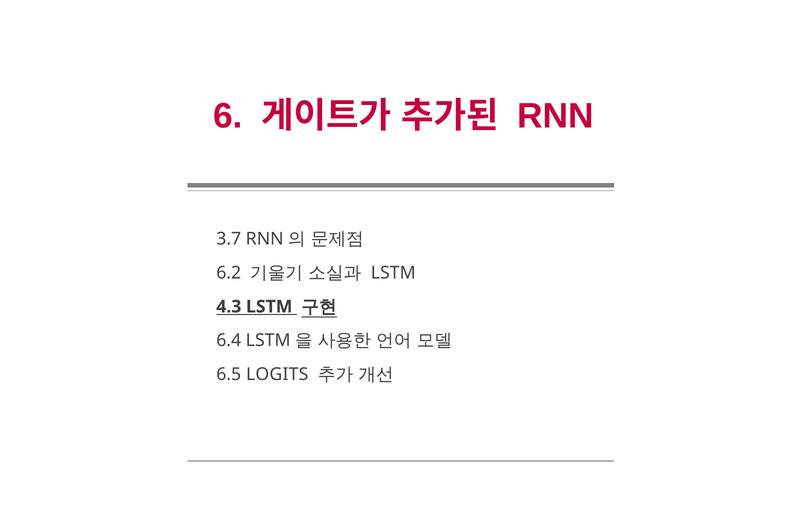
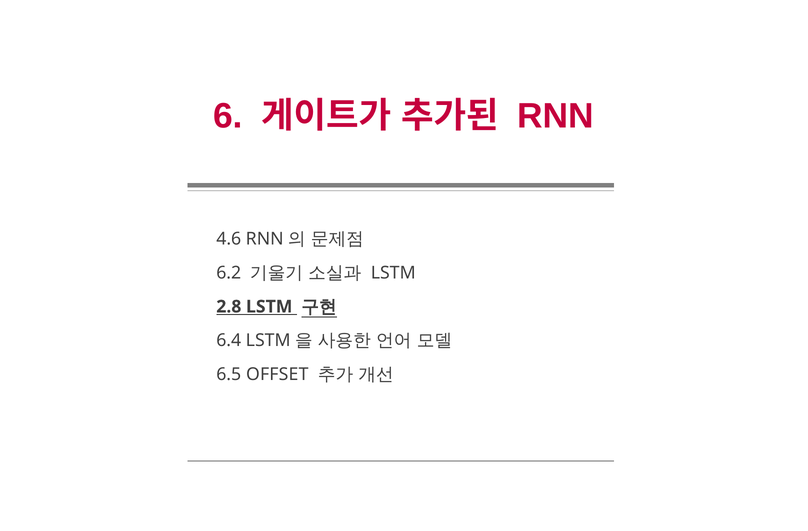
3.7: 3.7 -> 4.6 (229, 239)
4.3: 4.3 -> 2.8 (229, 306)
LOGITS: LOGITS -> OFFSET (277, 374)
